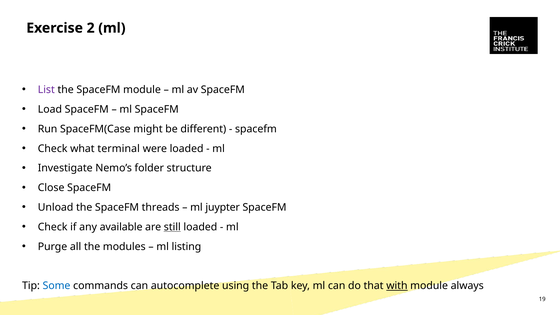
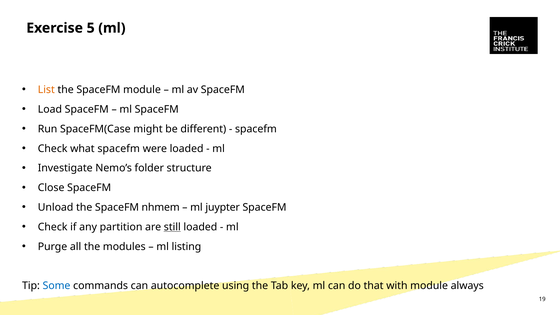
2: 2 -> 5 (91, 28)
List colour: purple -> orange (46, 90)
what terminal: terminal -> spacefm (119, 149)
threads: threads -> nhmem (161, 207)
available: available -> partition (121, 227)
with underline: present -> none (397, 286)
